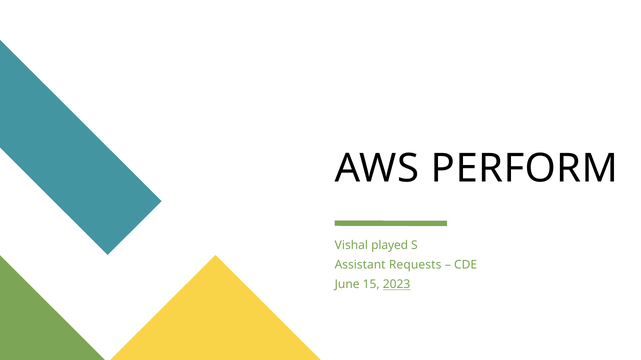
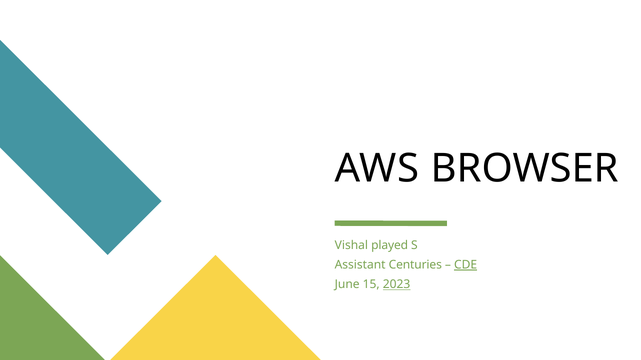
PERFORM: PERFORM -> BROWSER (525, 169)
Requests: Requests -> Centuries (415, 265)
CDE underline: none -> present (466, 265)
